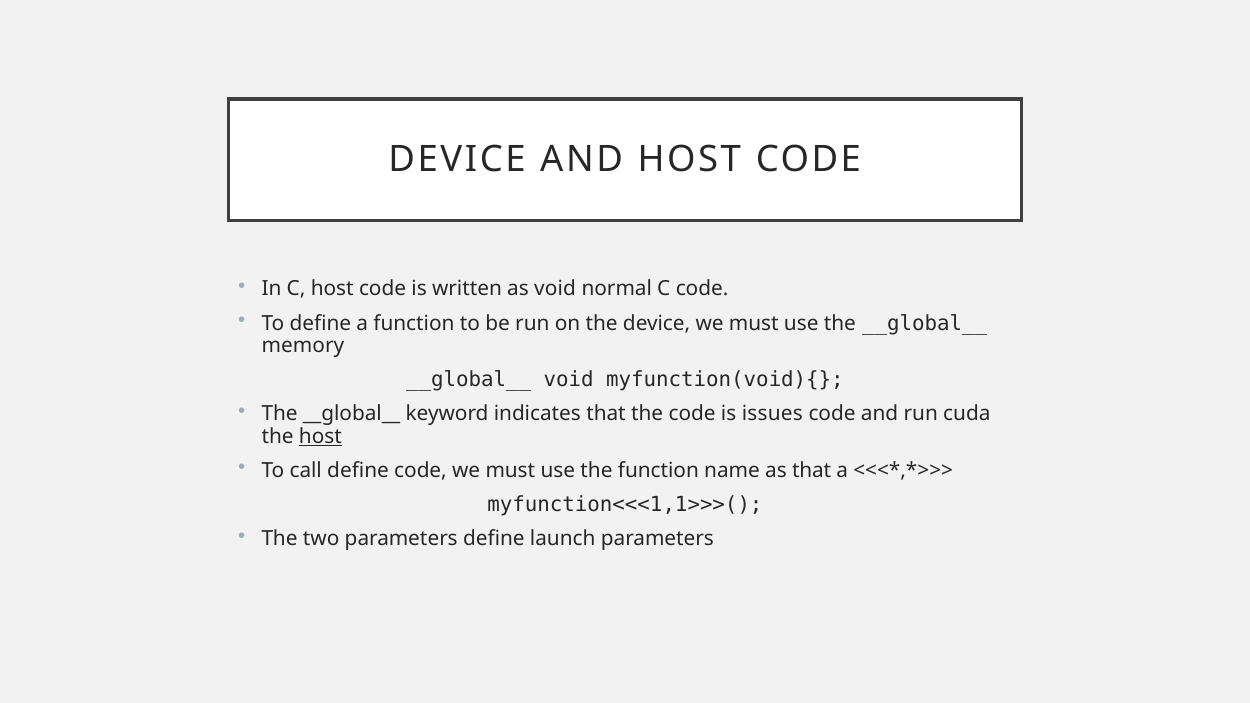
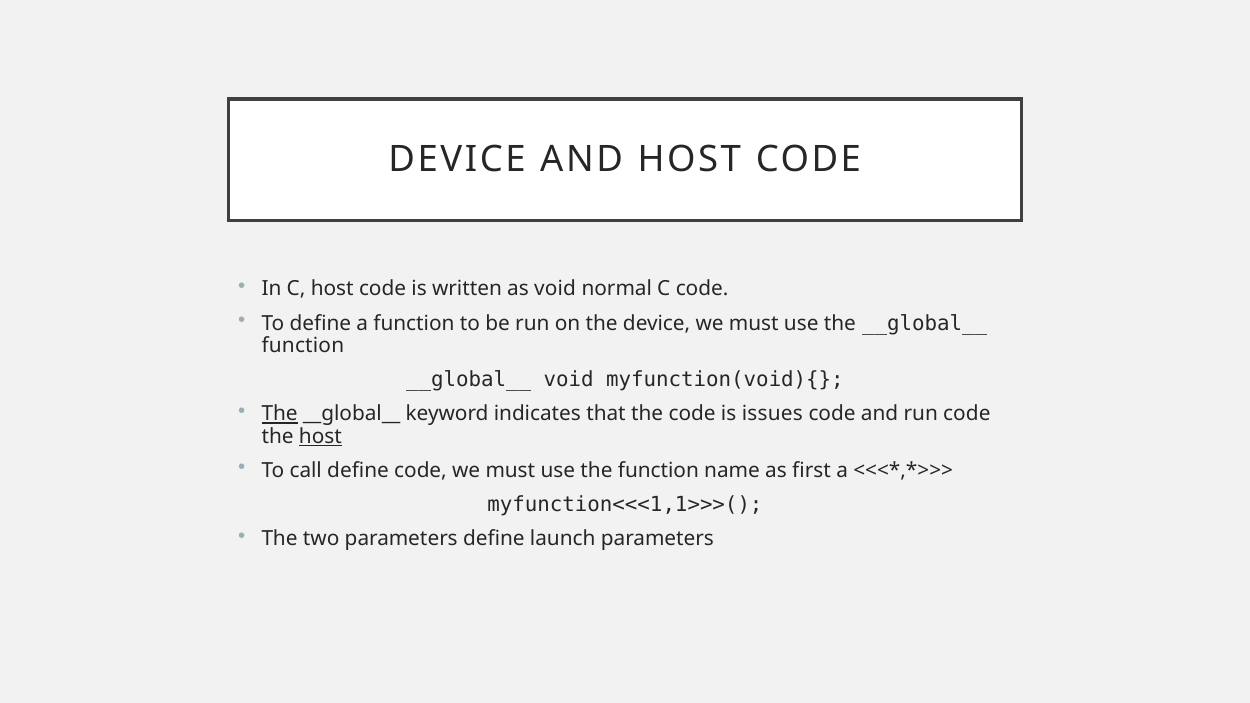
memory: memory -> function (303, 346)
The underline: none -> present (280, 414)
run cuda: cuda -> code (967, 414)
as that: that -> first (812, 471)
